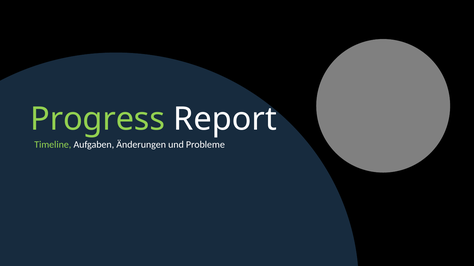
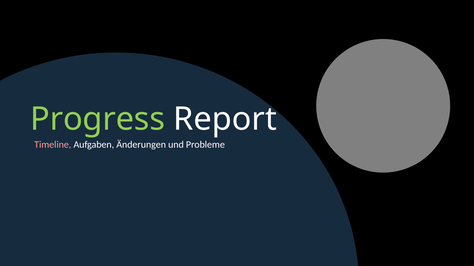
Timeline colour: light green -> pink (53, 145)
